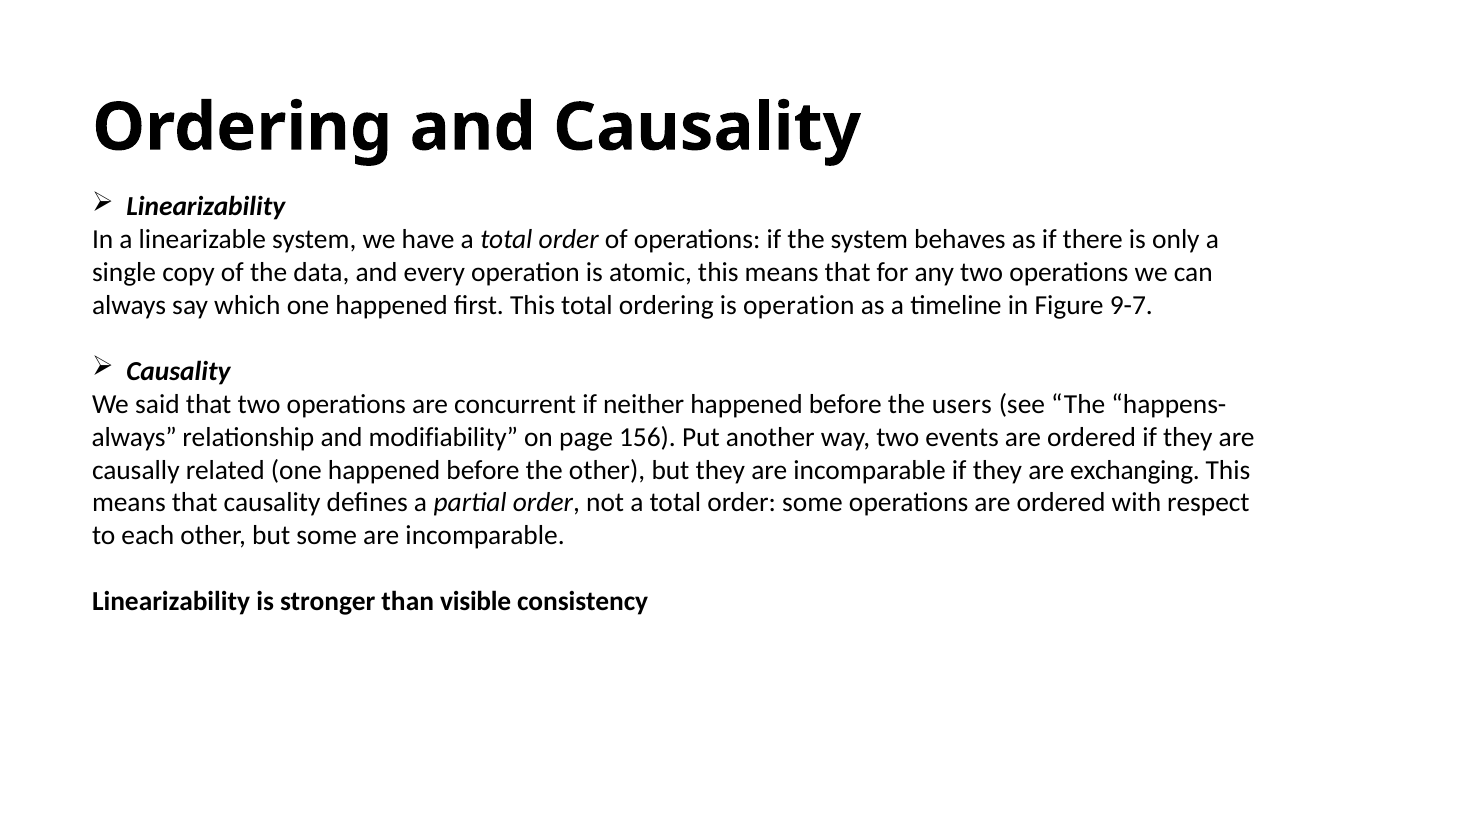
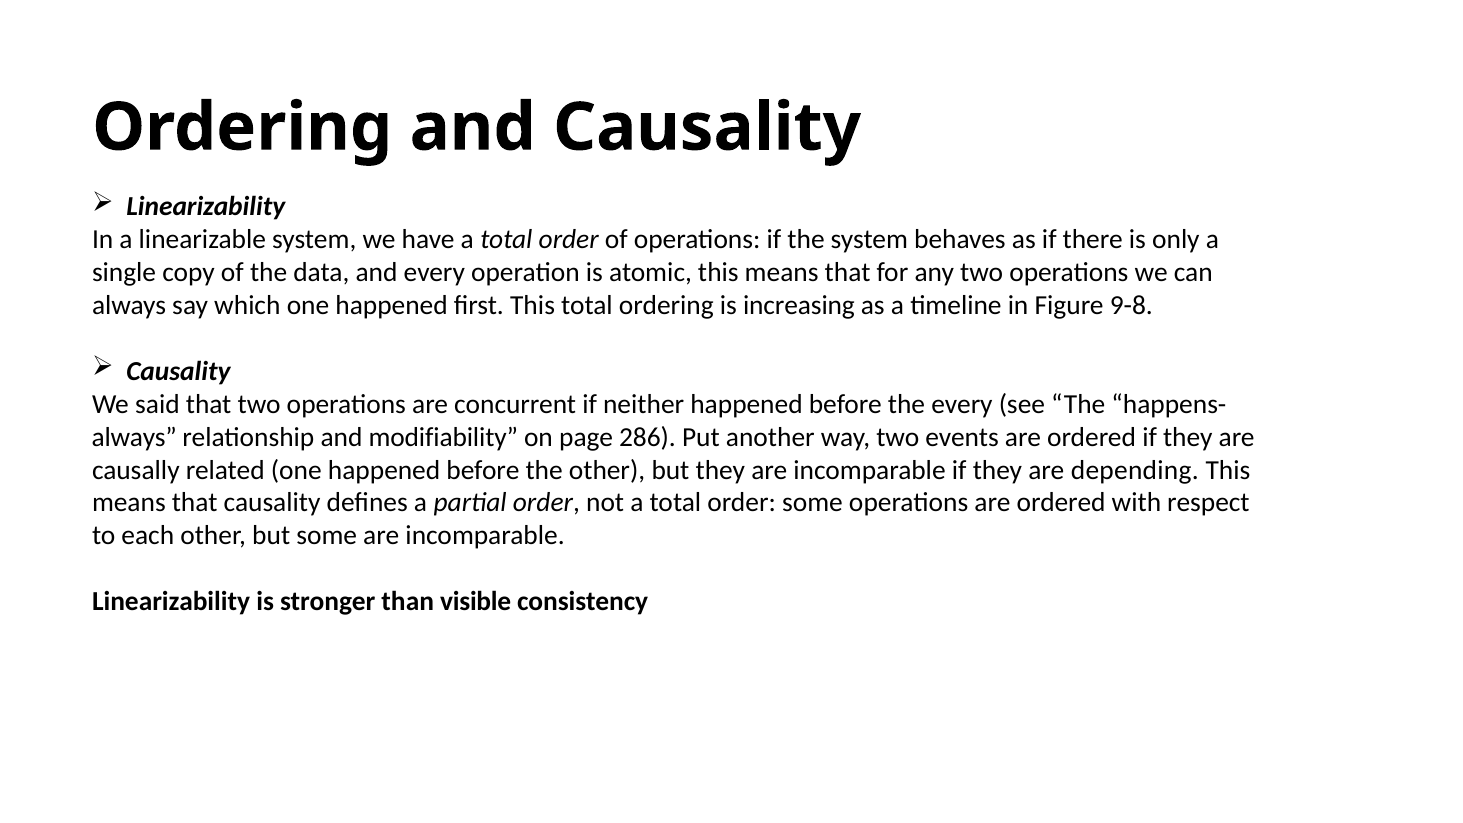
is operation: operation -> increasing (799, 305)
9-7: 9-7 -> 9-8 (1131, 305)
the users: users -> every (962, 404)
156: 156 -> 286 (648, 437)
exchanging: exchanging -> depending (1135, 470)
